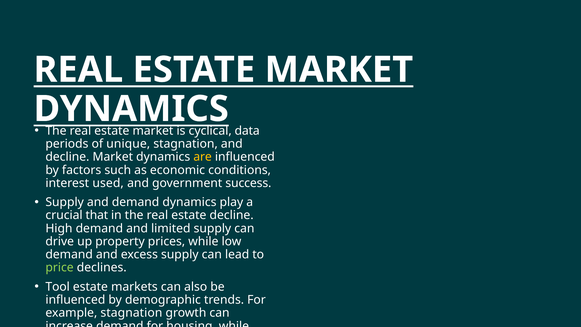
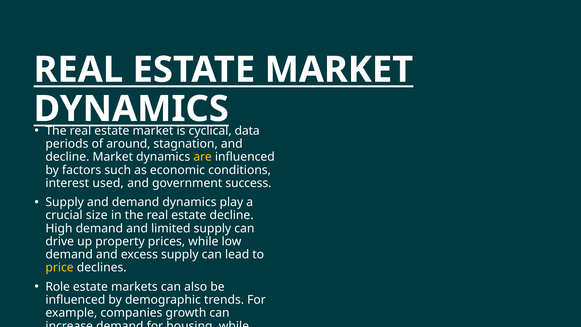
unique: unique -> around (128, 144)
that: that -> size (97, 215)
price colour: light green -> yellow (60, 267)
Tool: Tool -> Role (58, 287)
example stagnation: stagnation -> companies (131, 313)
